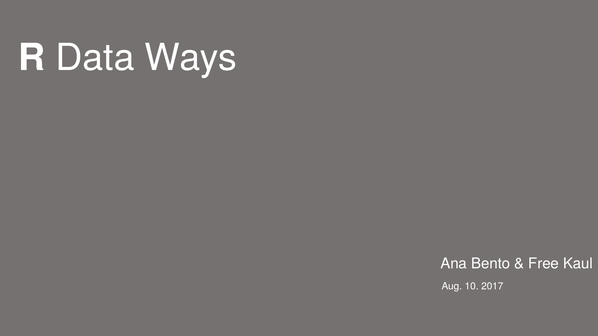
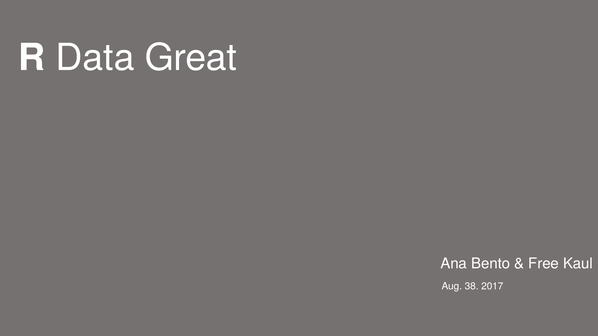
Ways: Ways -> Great (191, 58)
10: 10 -> 38 (472, 287)
